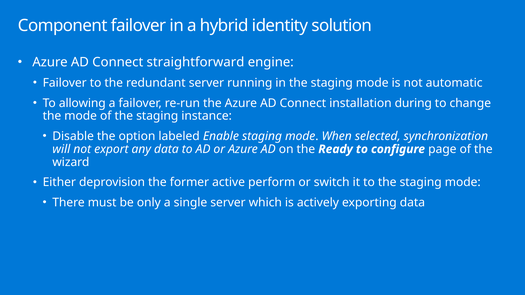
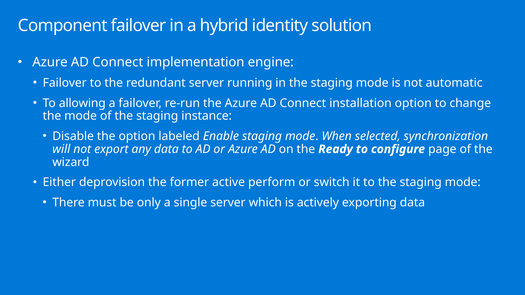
straightforward: straightforward -> implementation (196, 62)
installation during: during -> option (413, 103)
